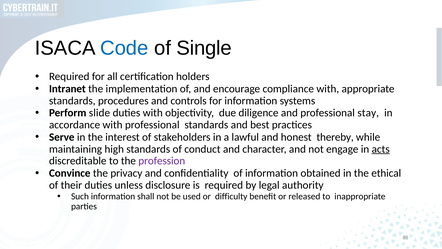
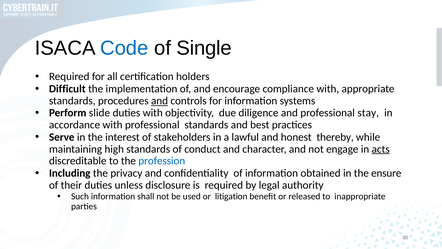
Intranet: Intranet -> Difficult (67, 89)
and underline: none -> present (160, 101)
profession colour: purple -> blue (162, 161)
Convince: Convince -> Including (70, 173)
ethical: ethical -> ensure (386, 173)
difficulty: difficulty -> litigation (231, 196)
